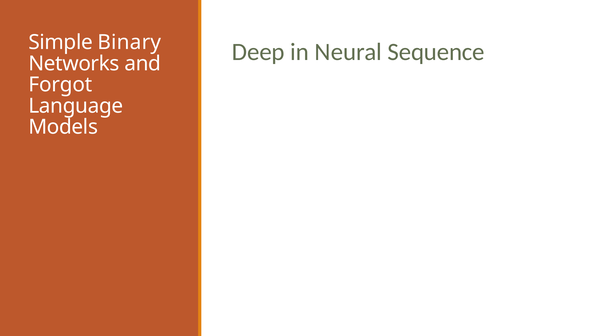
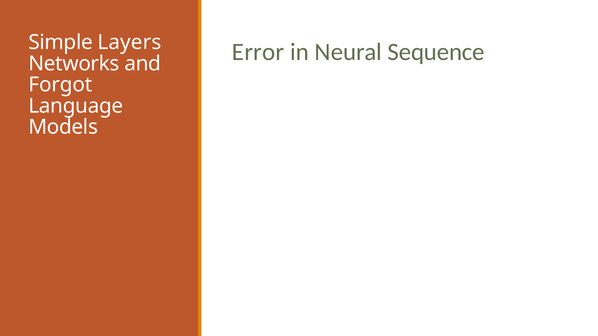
Binary: Binary -> Layers (129, 43)
Deep: Deep -> Error (258, 52)
